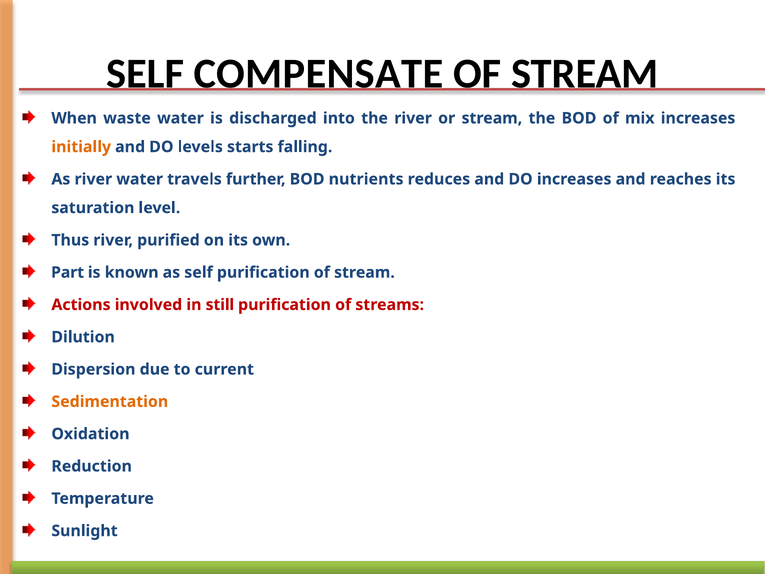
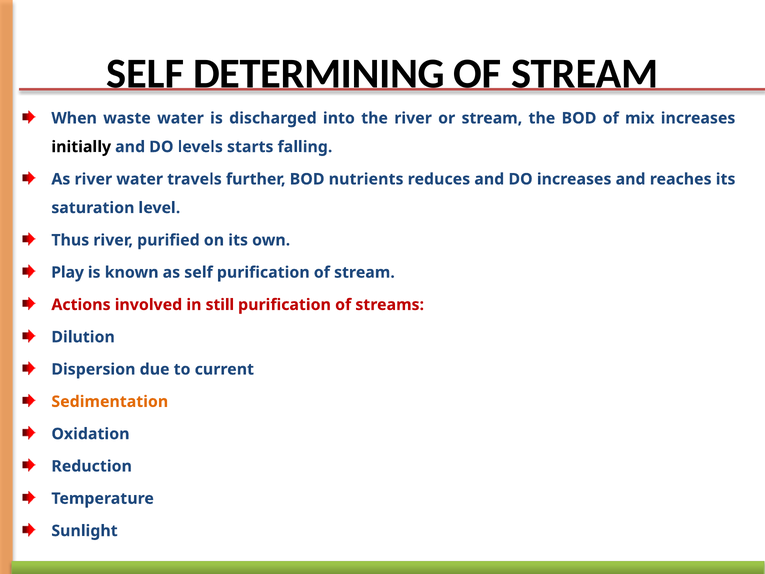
COMPENSATE: COMPENSATE -> DETERMINING (319, 74)
initially colour: orange -> black (81, 147)
Part: Part -> Play (68, 272)
